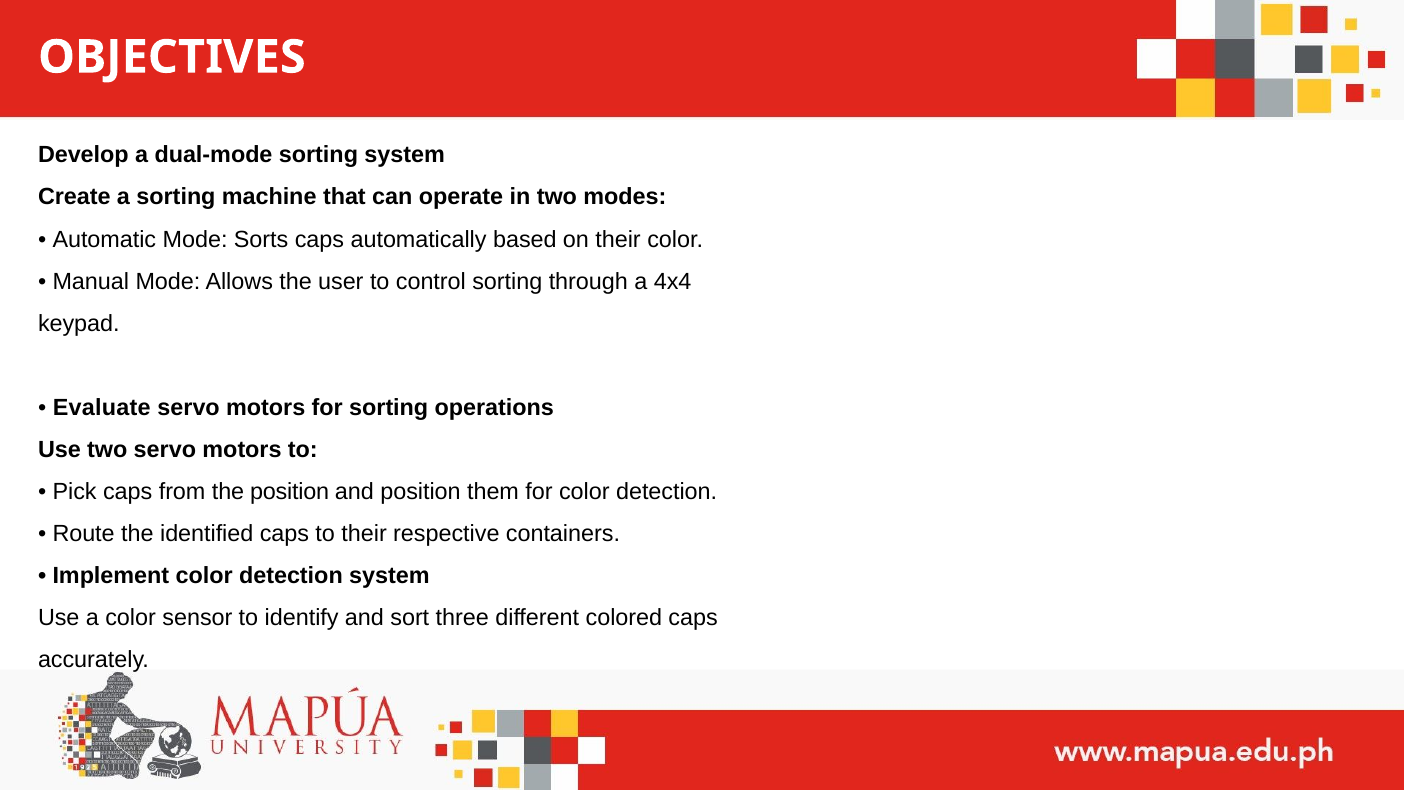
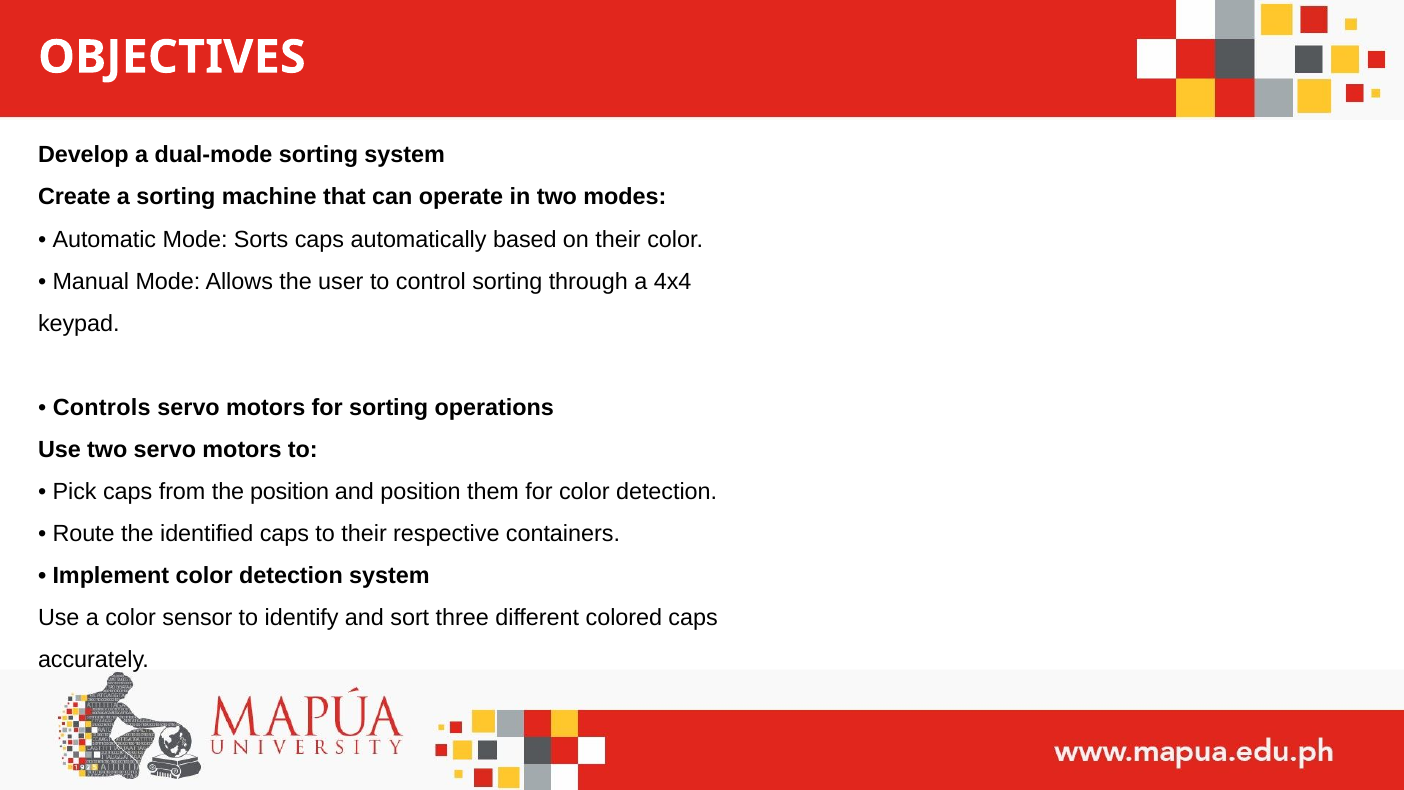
Evaluate: Evaluate -> Controls (102, 408)
